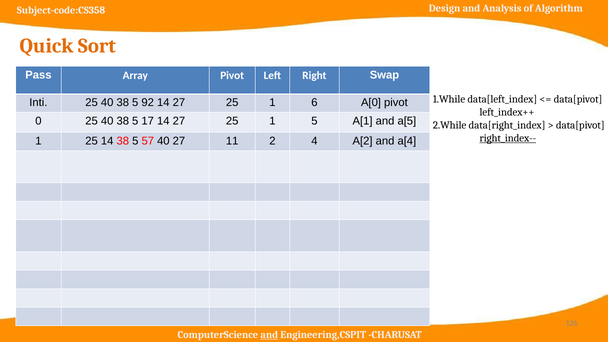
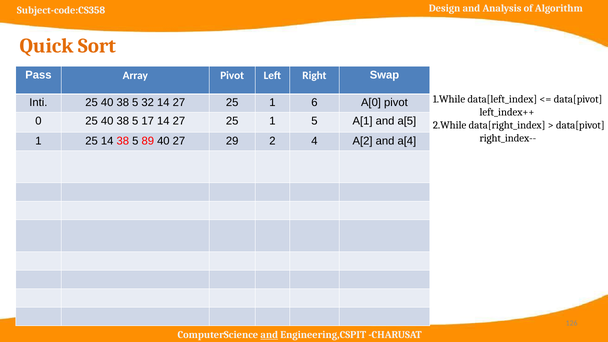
92: 92 -> 32 (148, 103)
right_index-- underline: present -> none (508, 138)
57: 57 -> 89 (148, 141)
11: 11 -> 29 (232, 141)
